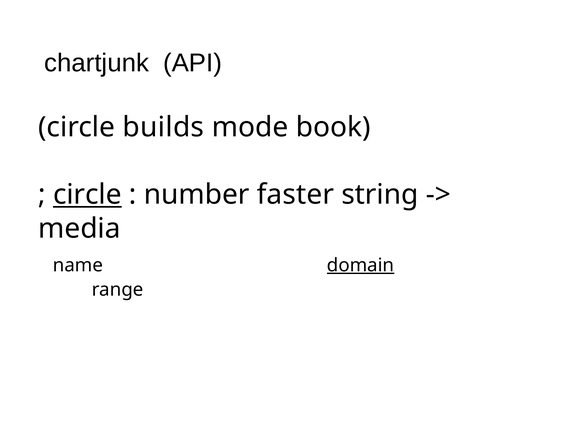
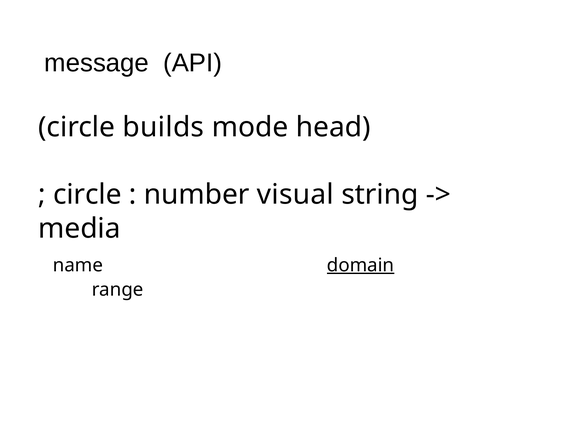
chartjunk: chartjunk -> message (97, 63)
book: book -> head (333, 127)
circle underline: present -> none (87, 195)
faster: faster -> visual (295, 195)
